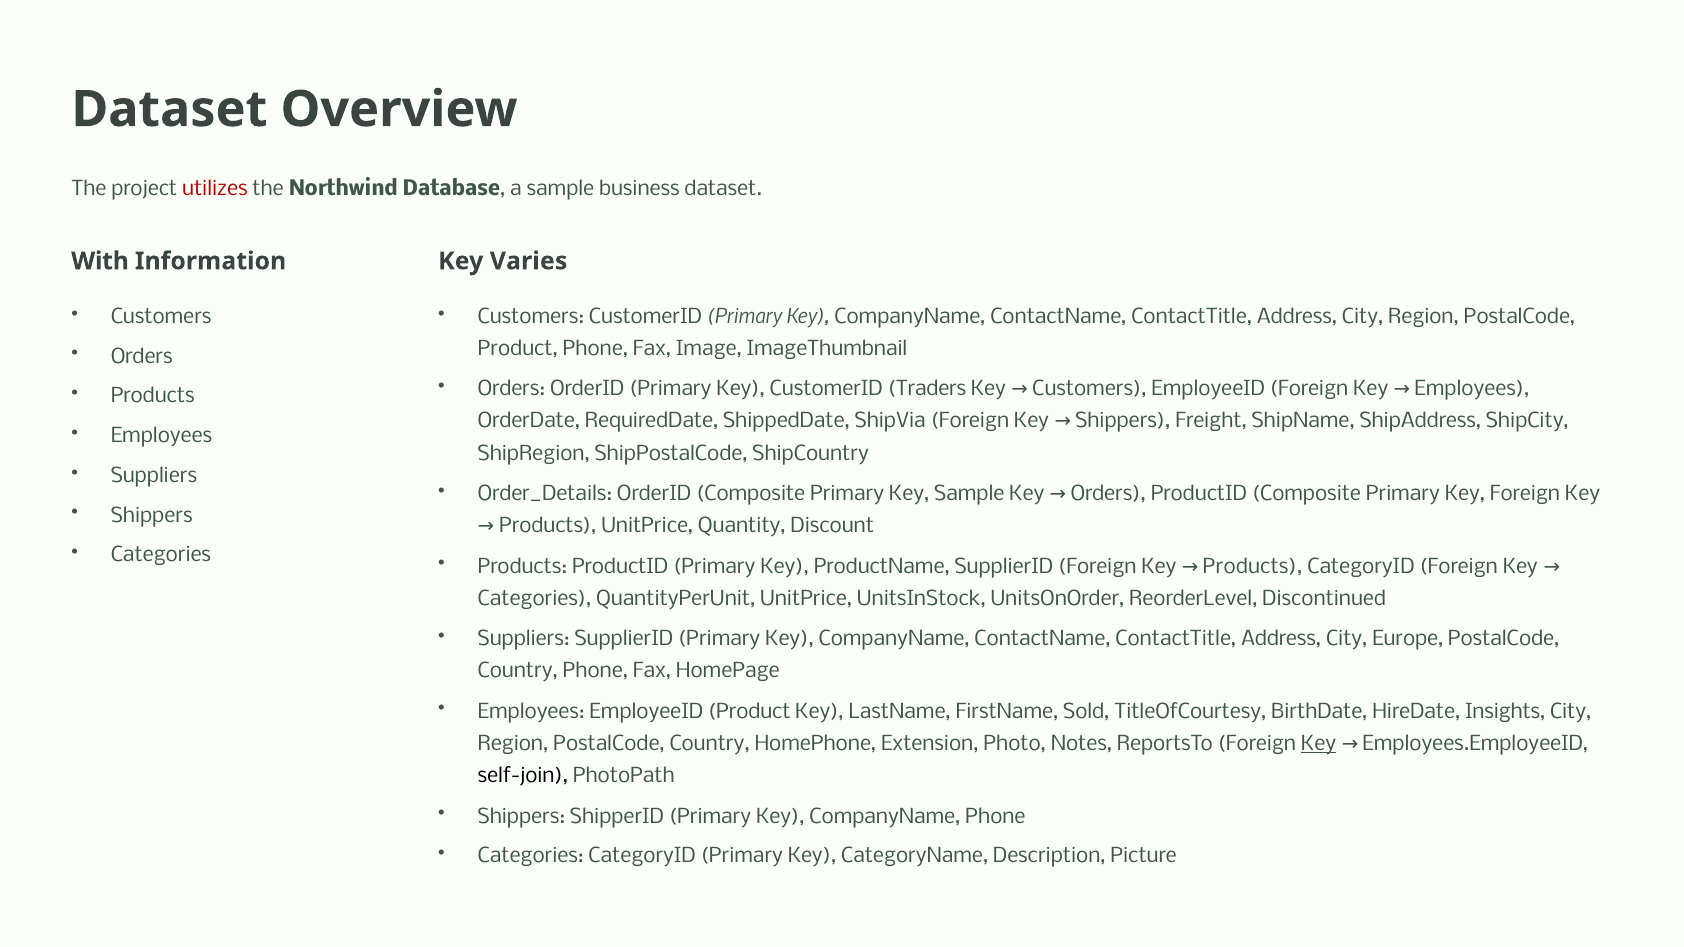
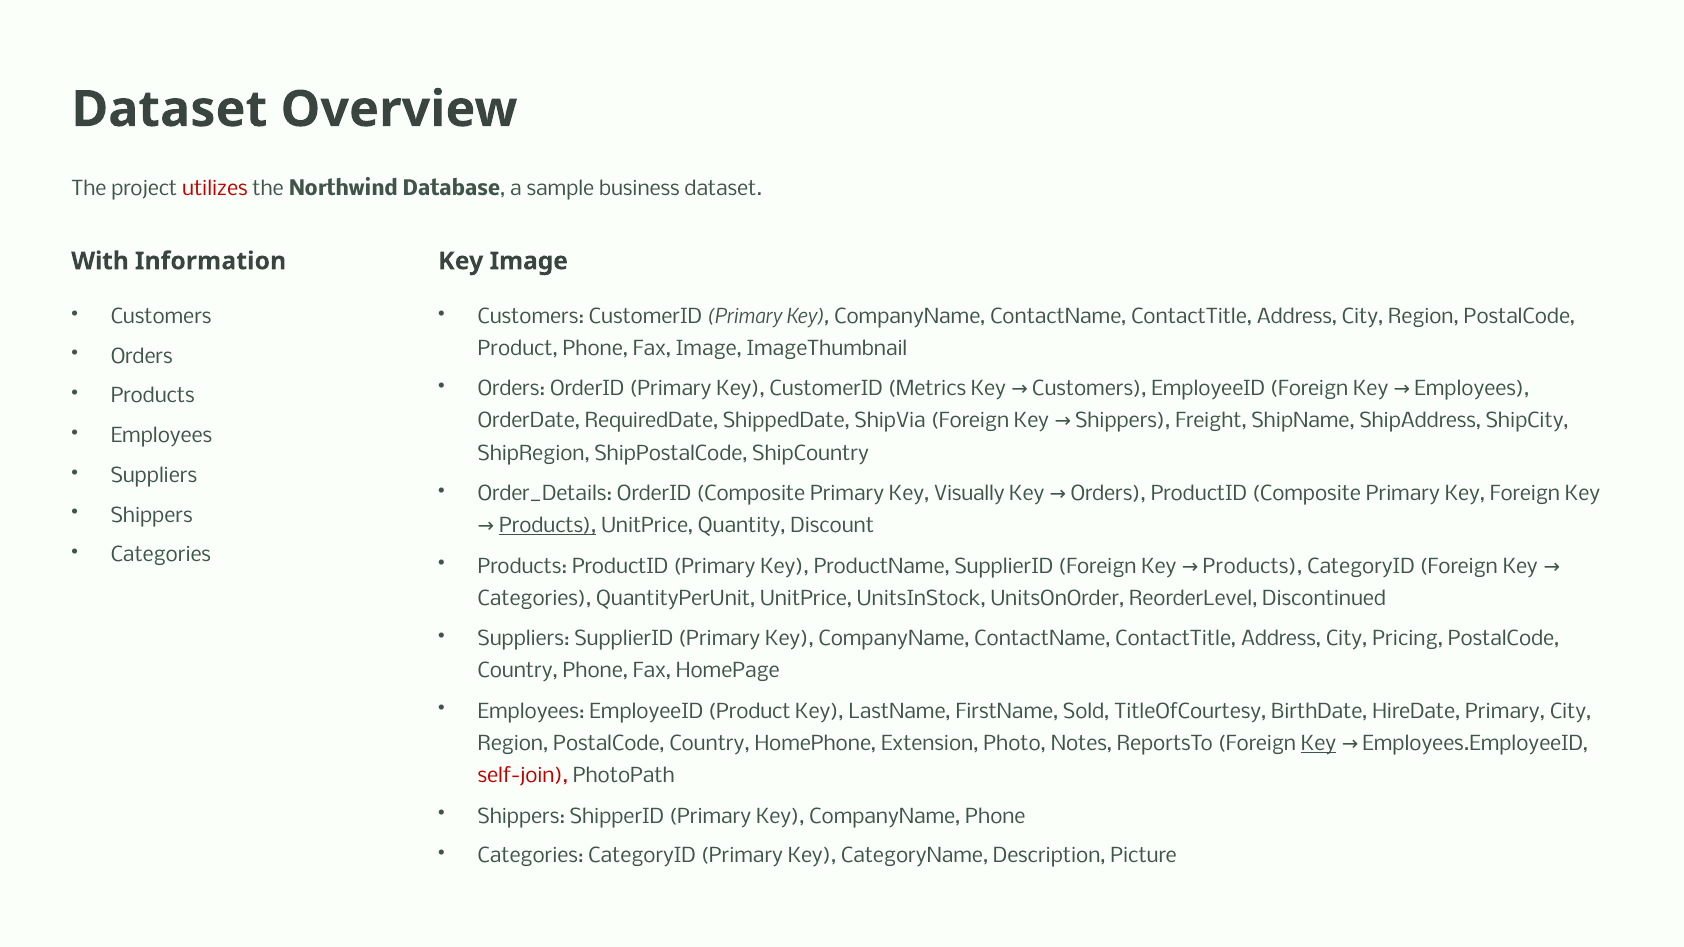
Key Varies: Varies -> Image (529, 261)
Traders: Traders -> Metrics (927, 389)
Key Sample: Sample -> Visually (969, 494)
Products underline: none -> present (548, 527)
Europe: Europe -> Pricing (1408, 639)
HireDate Insights: Insights -> Primary (1505, 712)
self-join colour: black -> red (523, 776)
